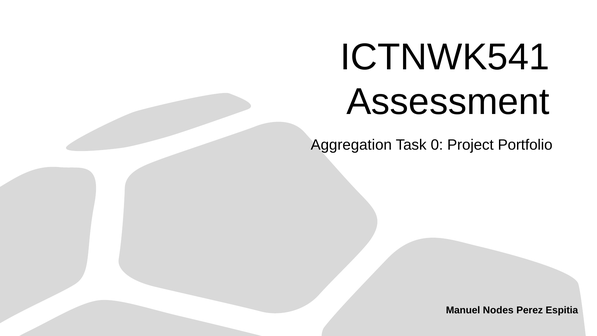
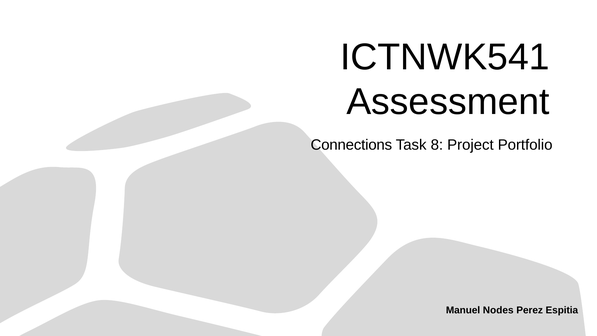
Aggregation: Aggregation -> Connections (351, 145)
0: 0 -> 8 (437, 145)
